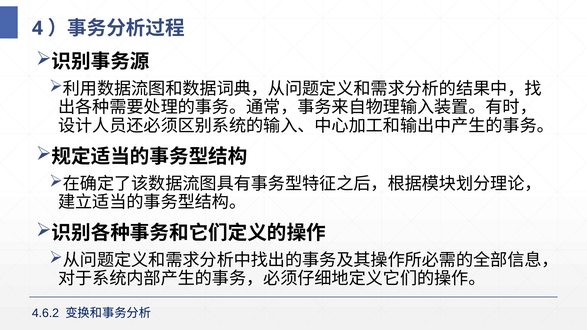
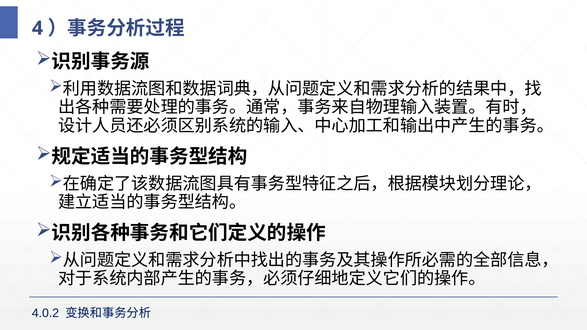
4.6.2: 4.6.2 -> 4.0.2 (45, 313)
